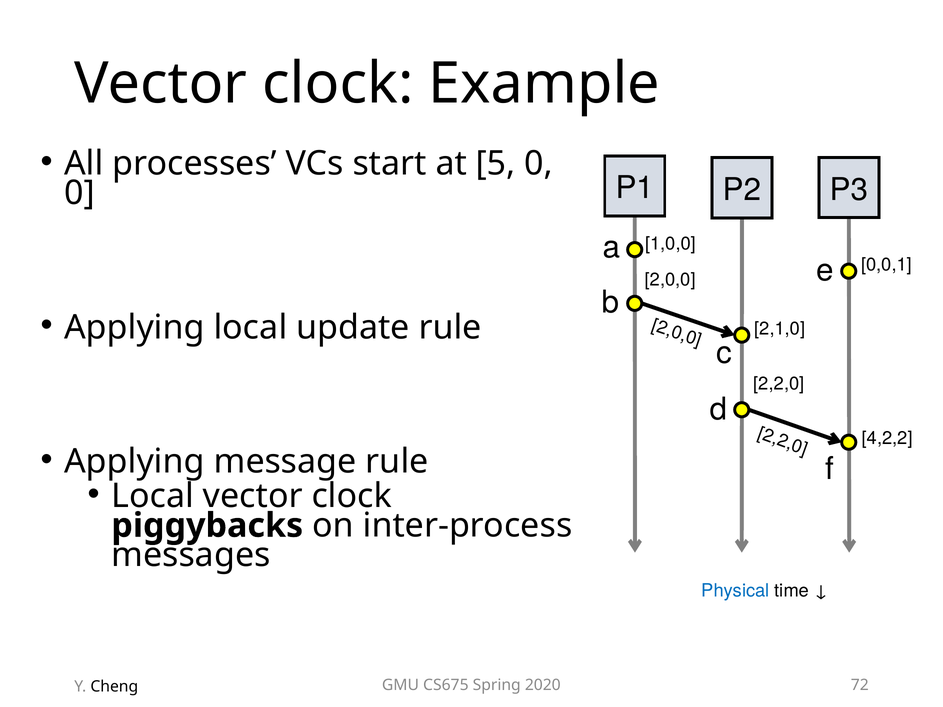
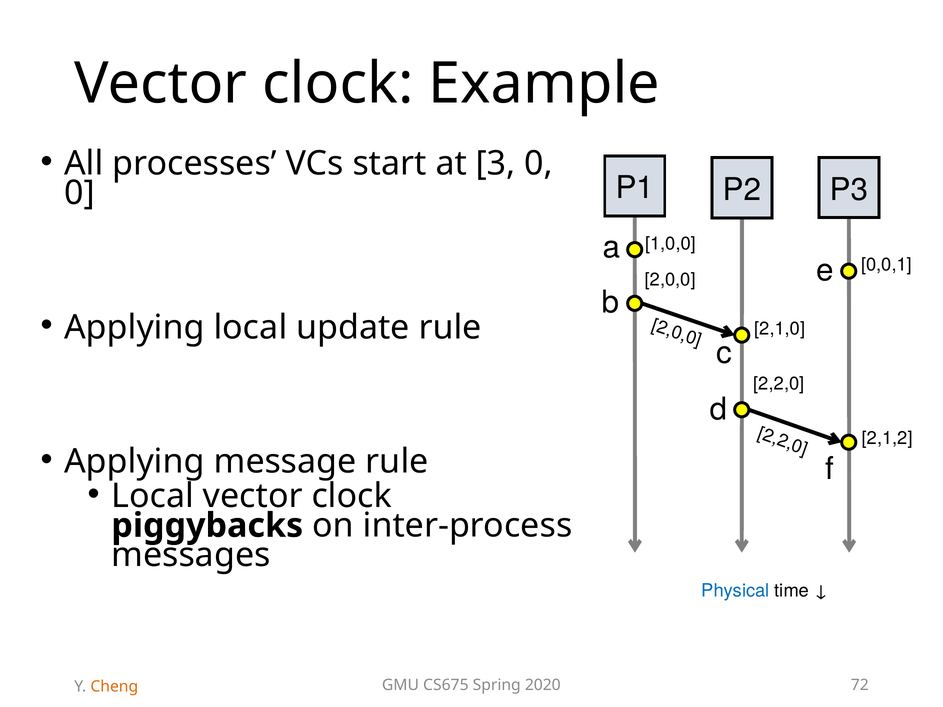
5: 5 -> 3 (496, 164)
4,2,2: 4,2,2 -> 2,1,2 (887, 438)
Cheng colour: black -> orange (114, 687)
